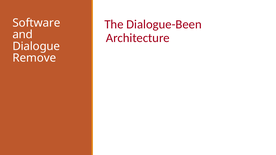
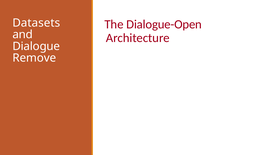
Dialogue-Been: Dialogue-Been -> Dialogue-Open (164, 24)
Software: Software -> Datasets (36, 23)
